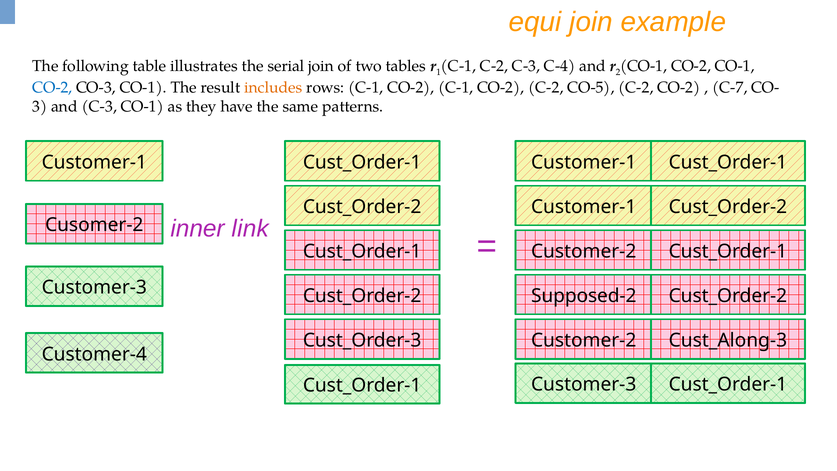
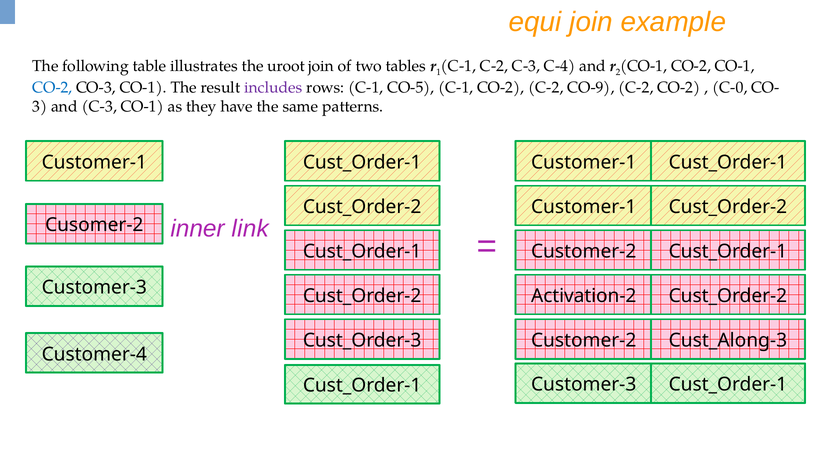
serial: serial -> uroot (286, 66)
includes colour: orange -> purple (273, 88)
rows C-1 CO-2: CO-2 -> CO-5 (411, 88)
CO-5: CO-5 -> CO-9 (591, 88)
C-7: C-7 -> C-0 (730, 88)
Supposed-2: Supposed-2 -> Activation-2 (584, 296)
